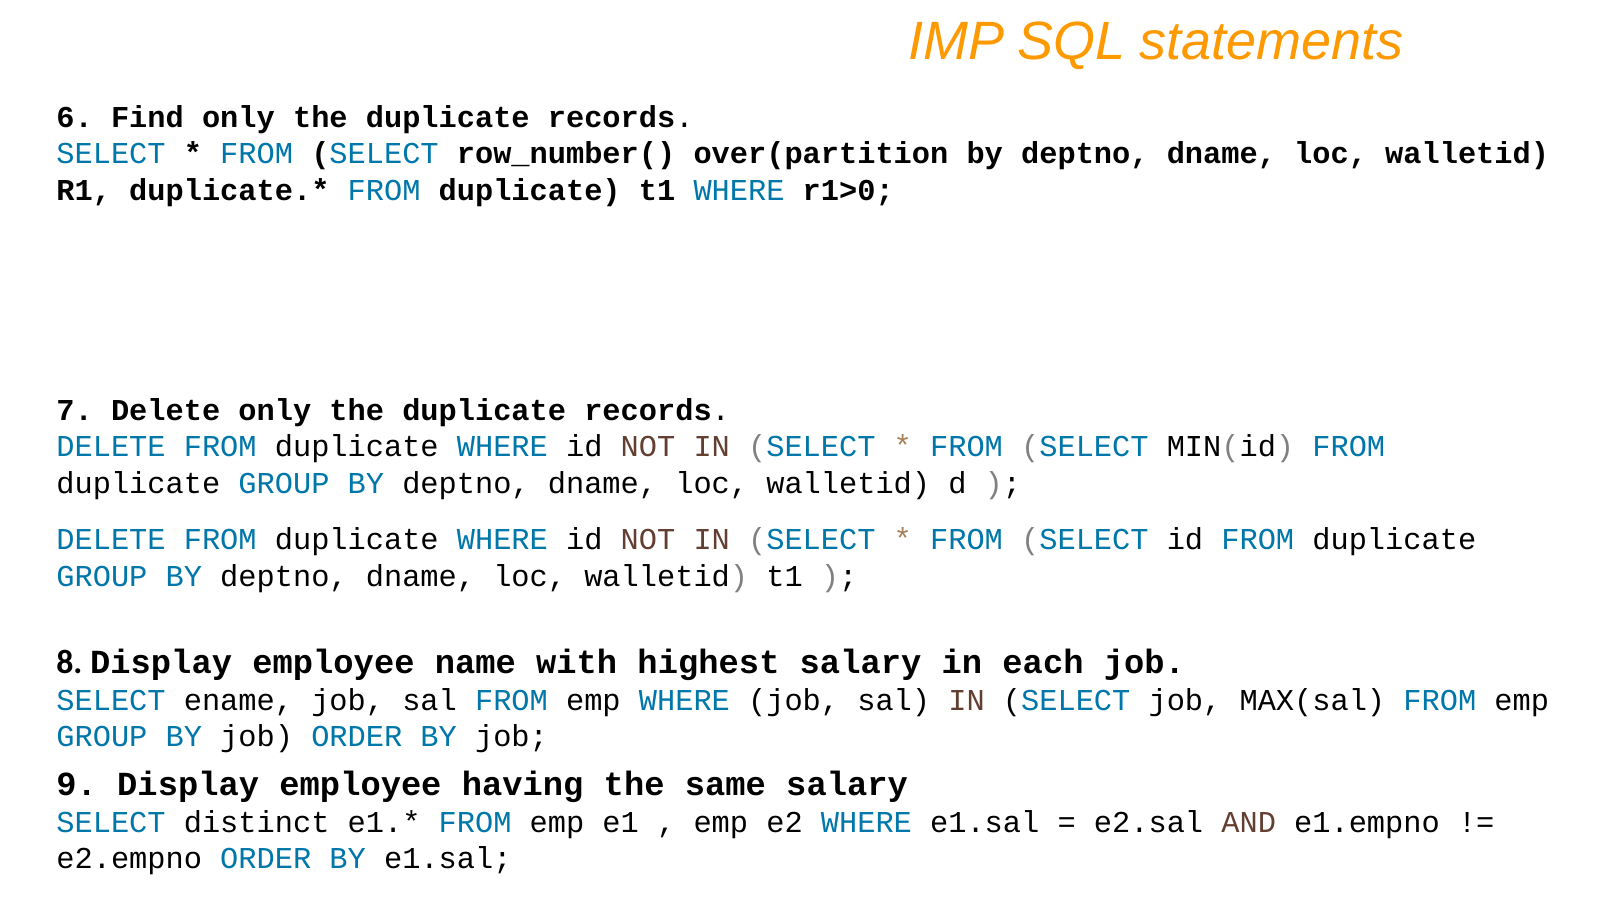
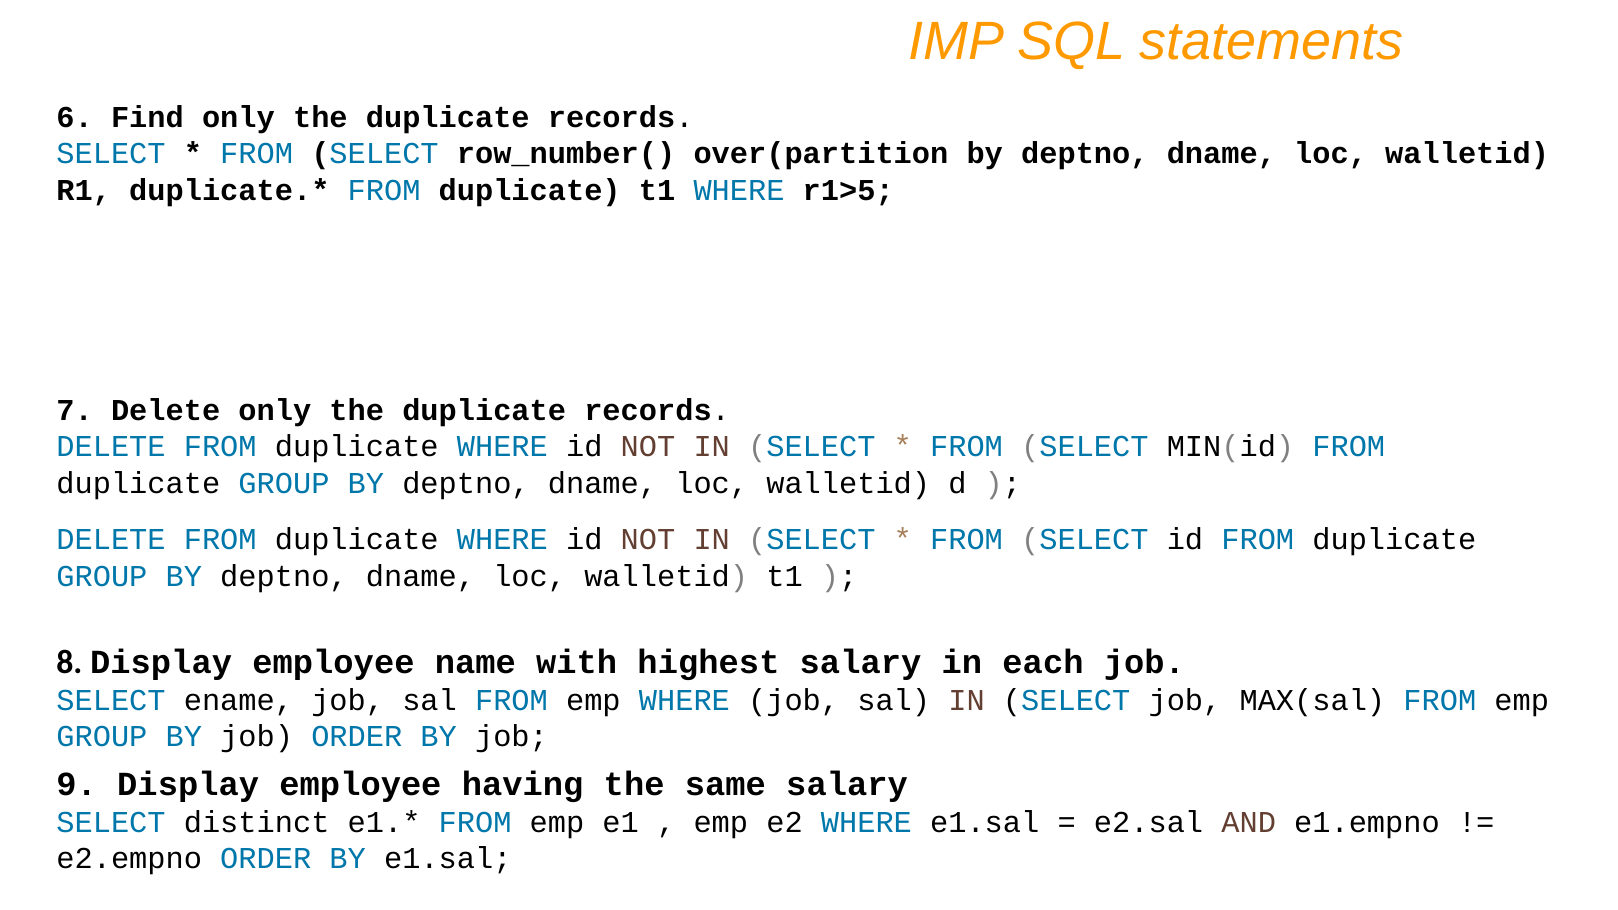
r1>0: r1>0 -> r1>5 (848, 190)
